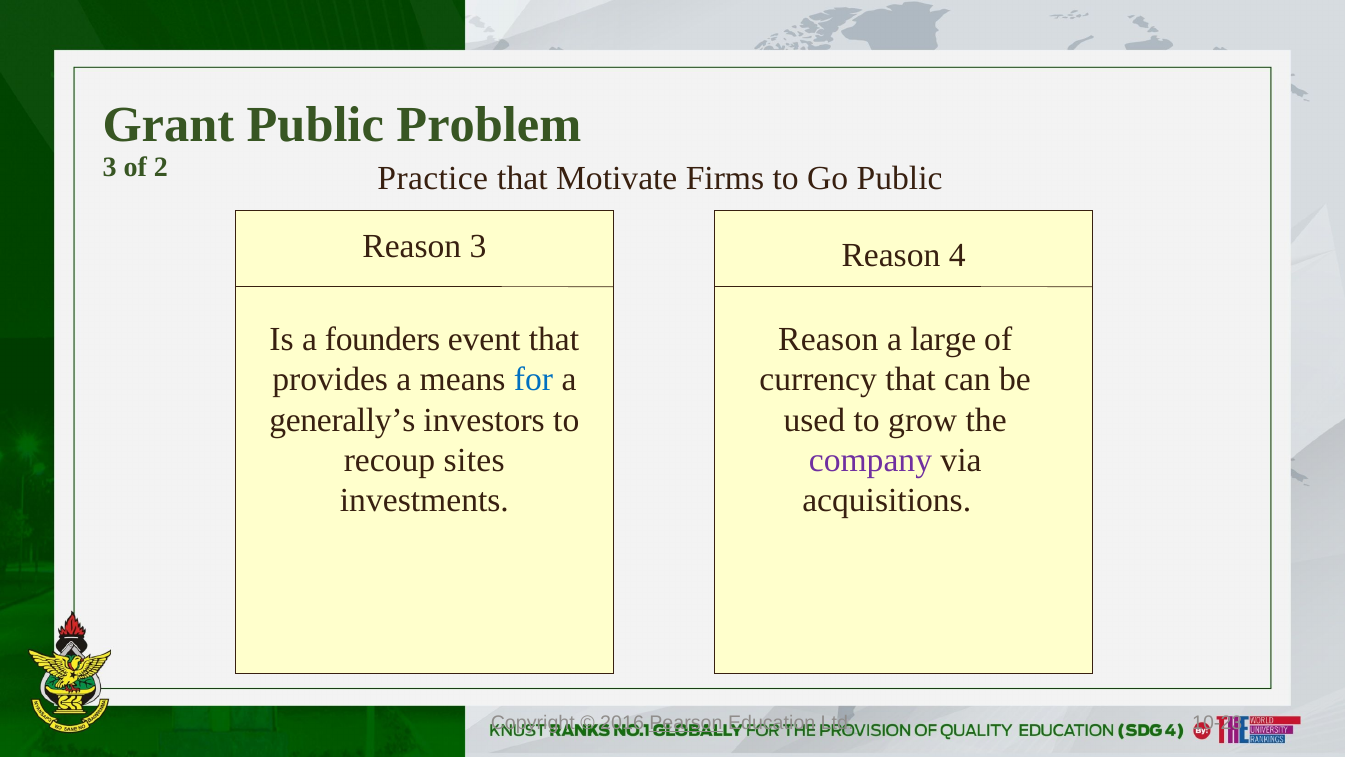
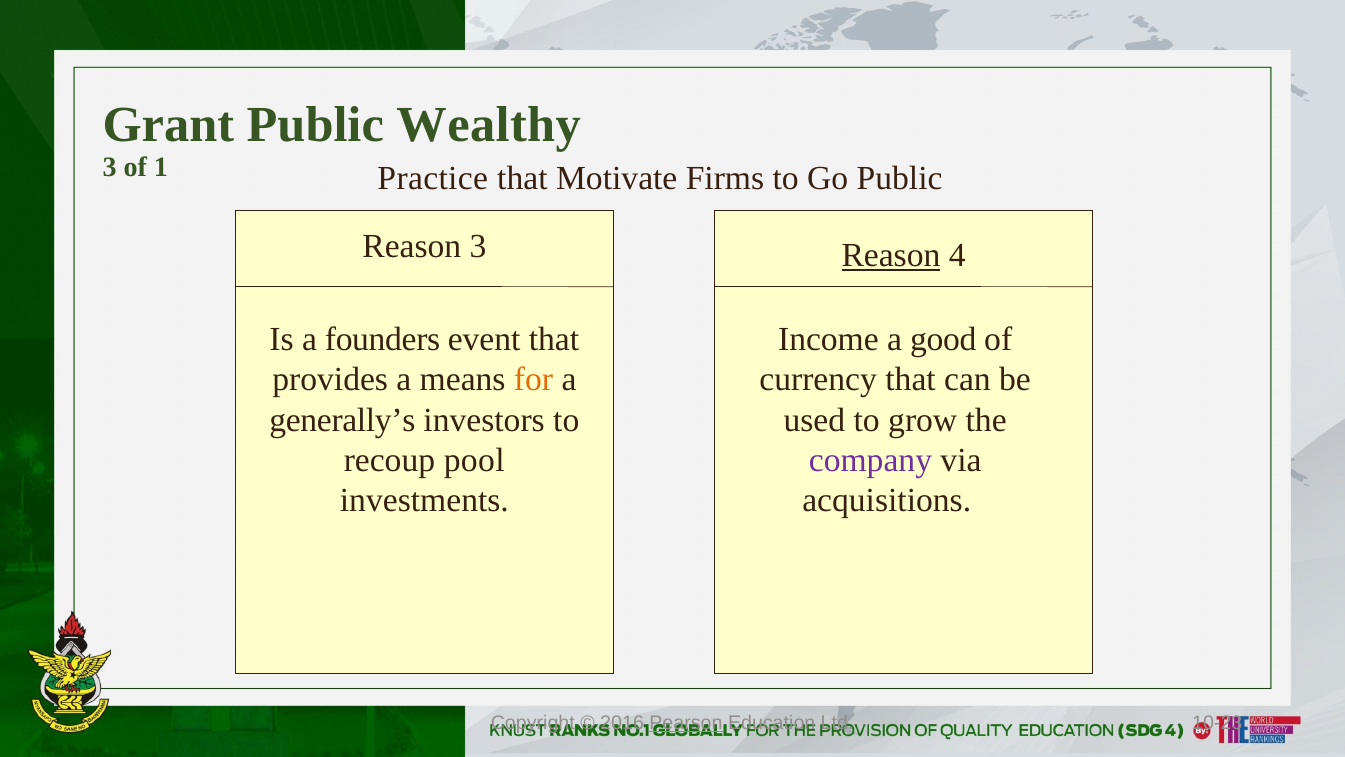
Problem: Problem -> Wealthy (489, 125)
2: 2 -> 1 (161, 167)
Reason underline: none -> present (891, 255)
Reason: Reason -> Income (828, 339)
large: large -> good (943, 339)
for colour: blue -> orange (534, 379)
sites: sites -> pool (474, 460)
